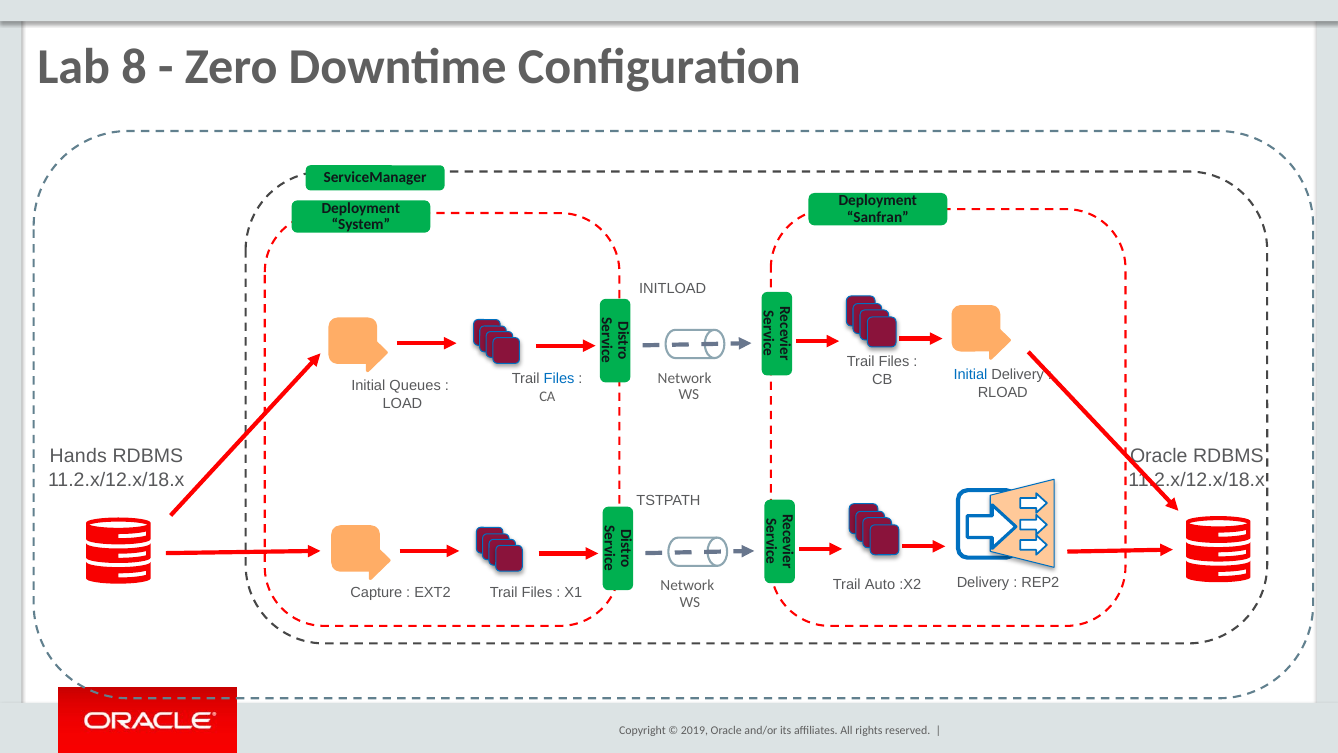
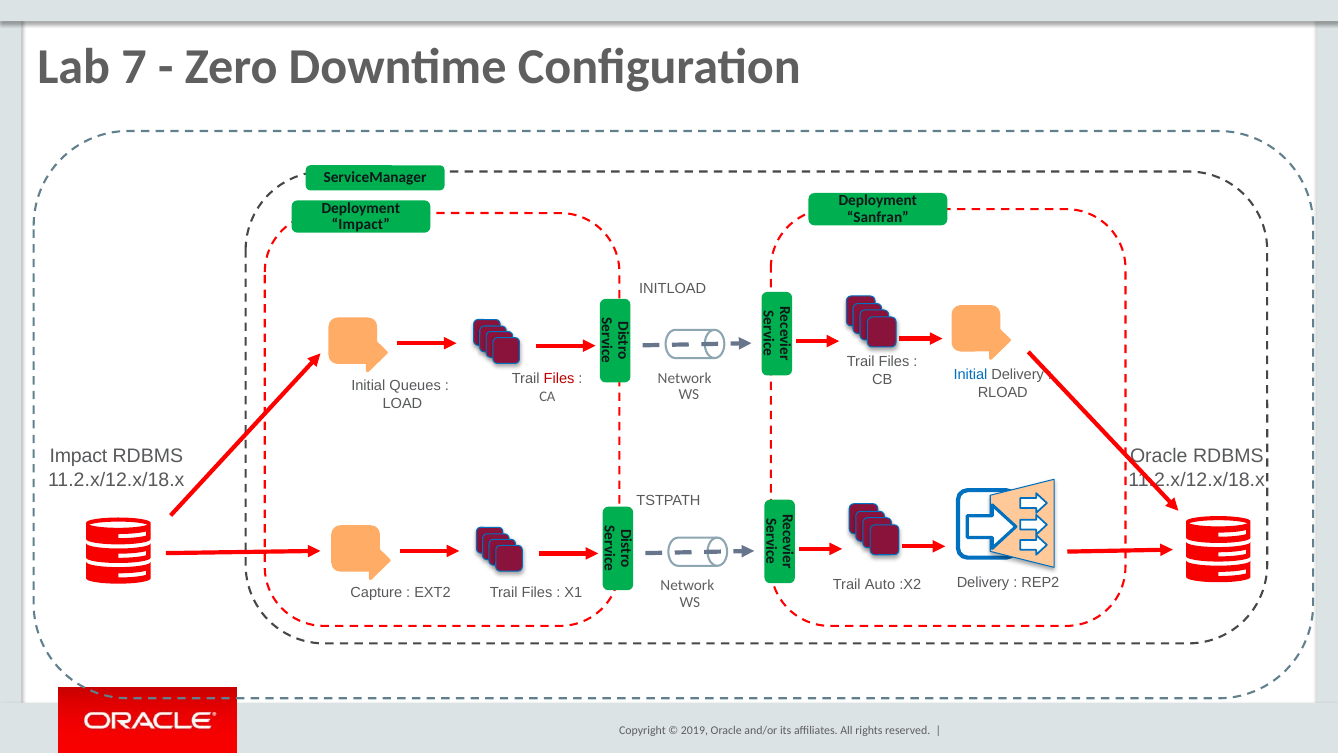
8: 8 -> 7 (134, 67)
System: System -> Impact (361, 225)
Files colour: blue -> red (559, 379)
Hands: Hands -> Impact (78, 456)
